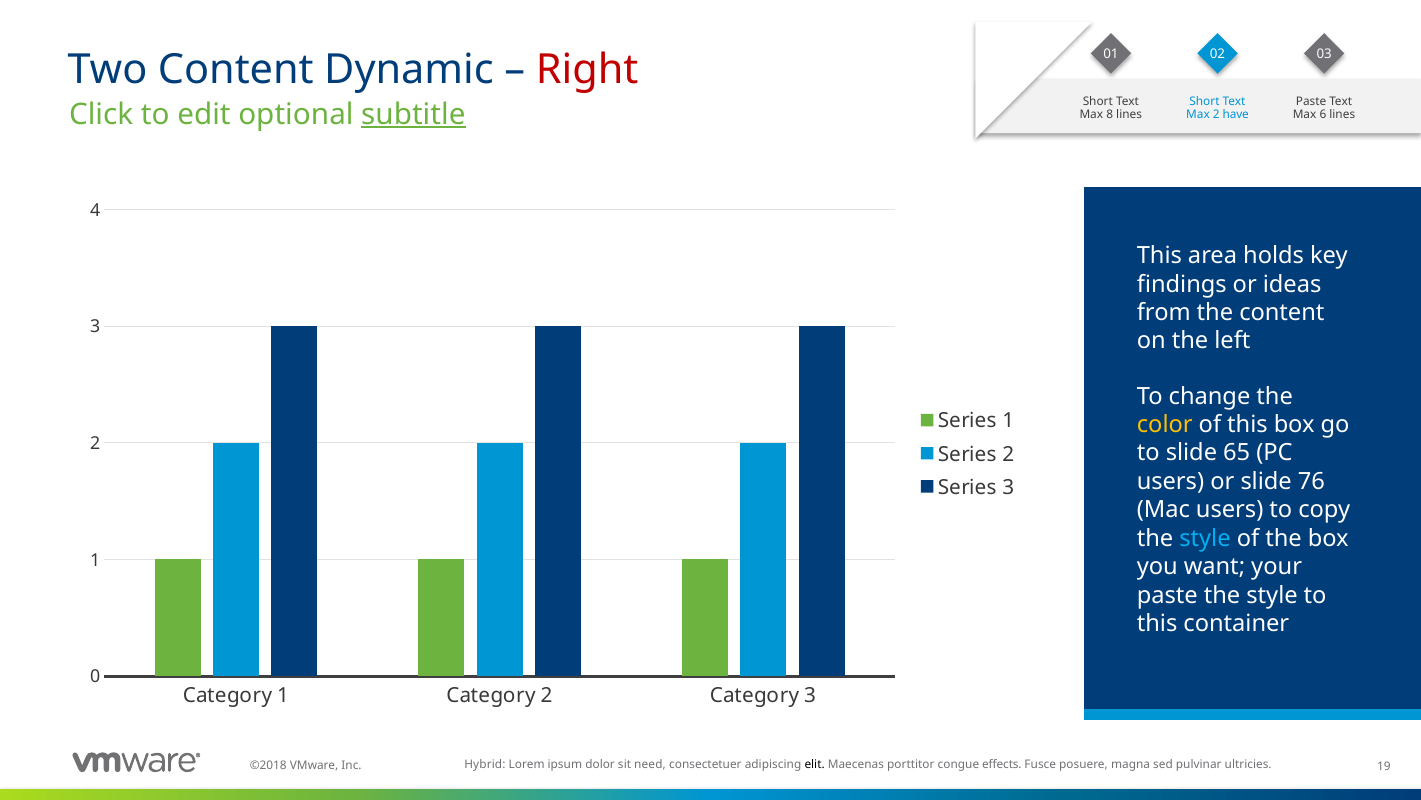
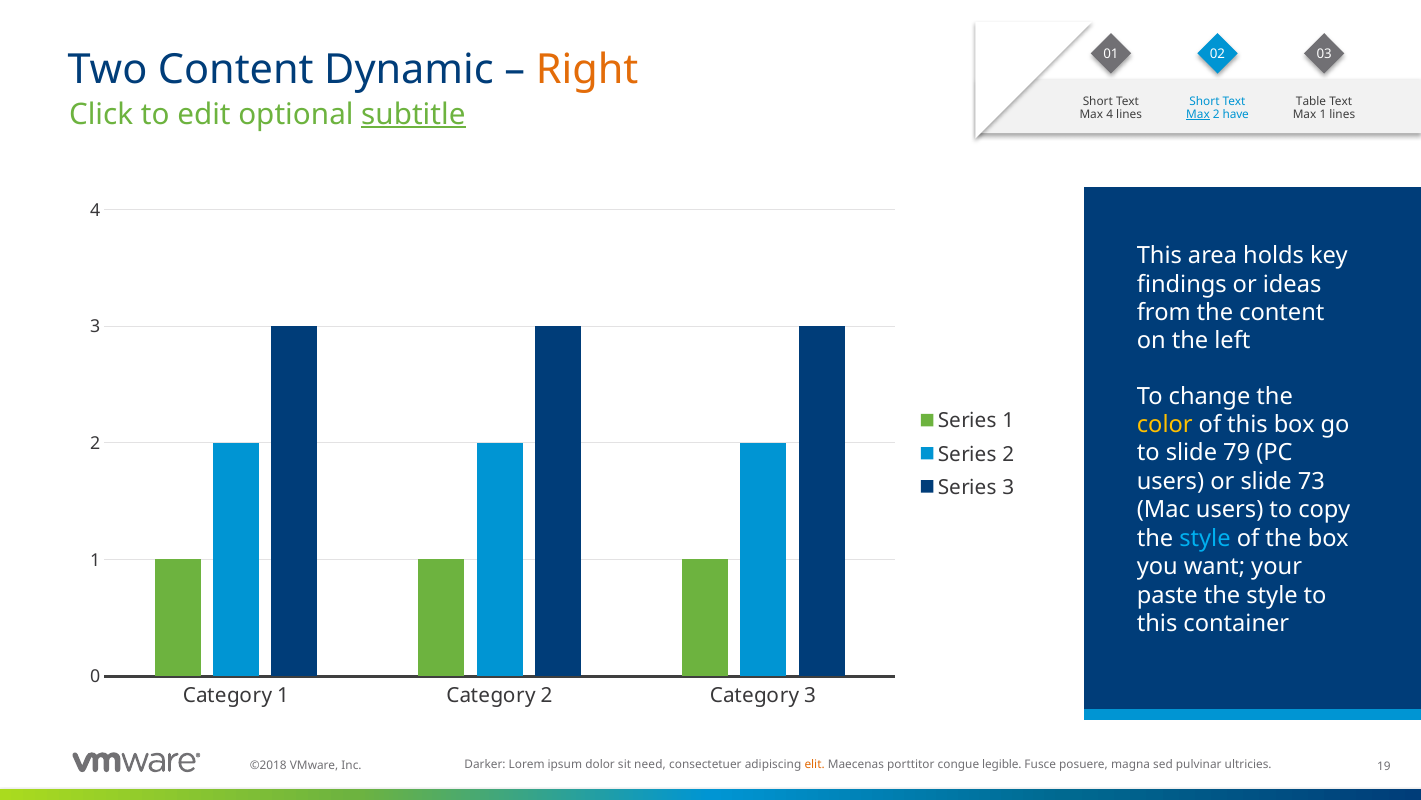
Right colour: red -> orange (587, 70)
Paste: Paste -> Table (1311, 102)
Max 8: 8 -> 4 (1110, 114)
Max underline: none -> present (1198, 114)
Max 6: 6 -> 1 (1323, 114)
65: 65 -> 79 (1237, 453)
76: 76 -> 73 (1311, 481)
Hybrid: Hybrid -> Darker (485, 764)
elit colour: black -> orange (815, 764)
effects: effects -> legible (1002, 764)
